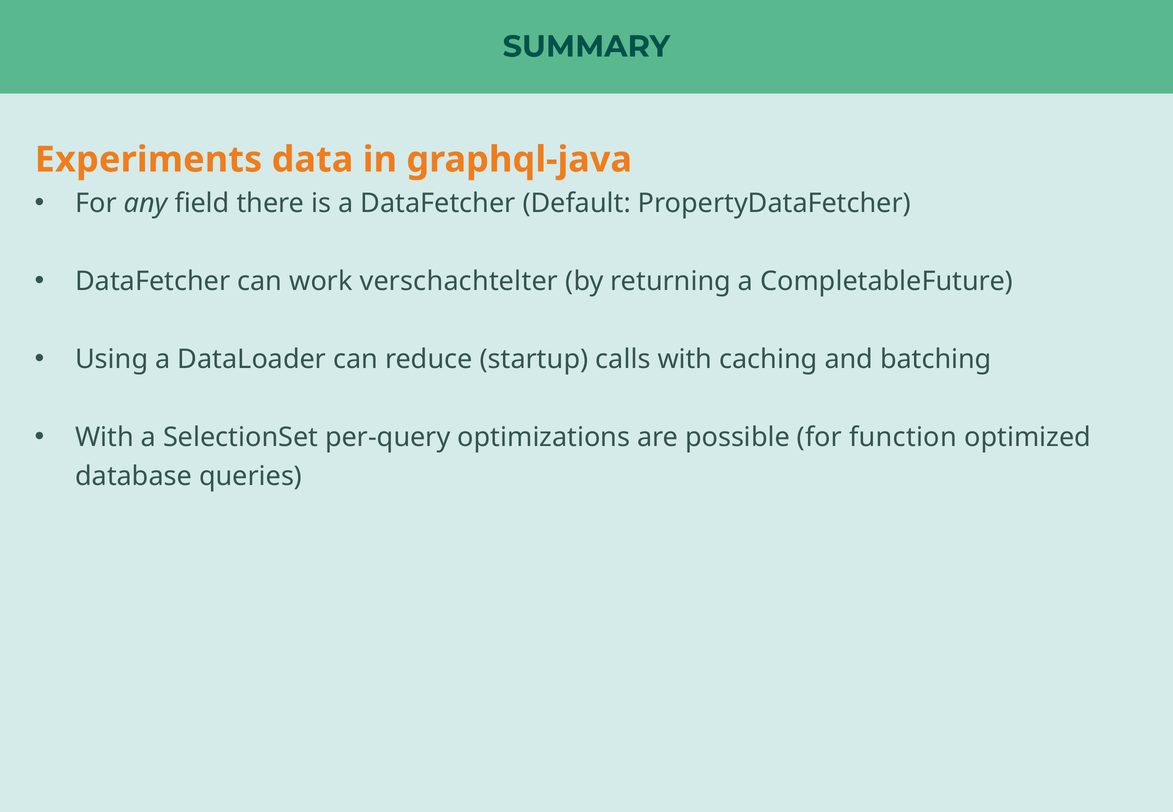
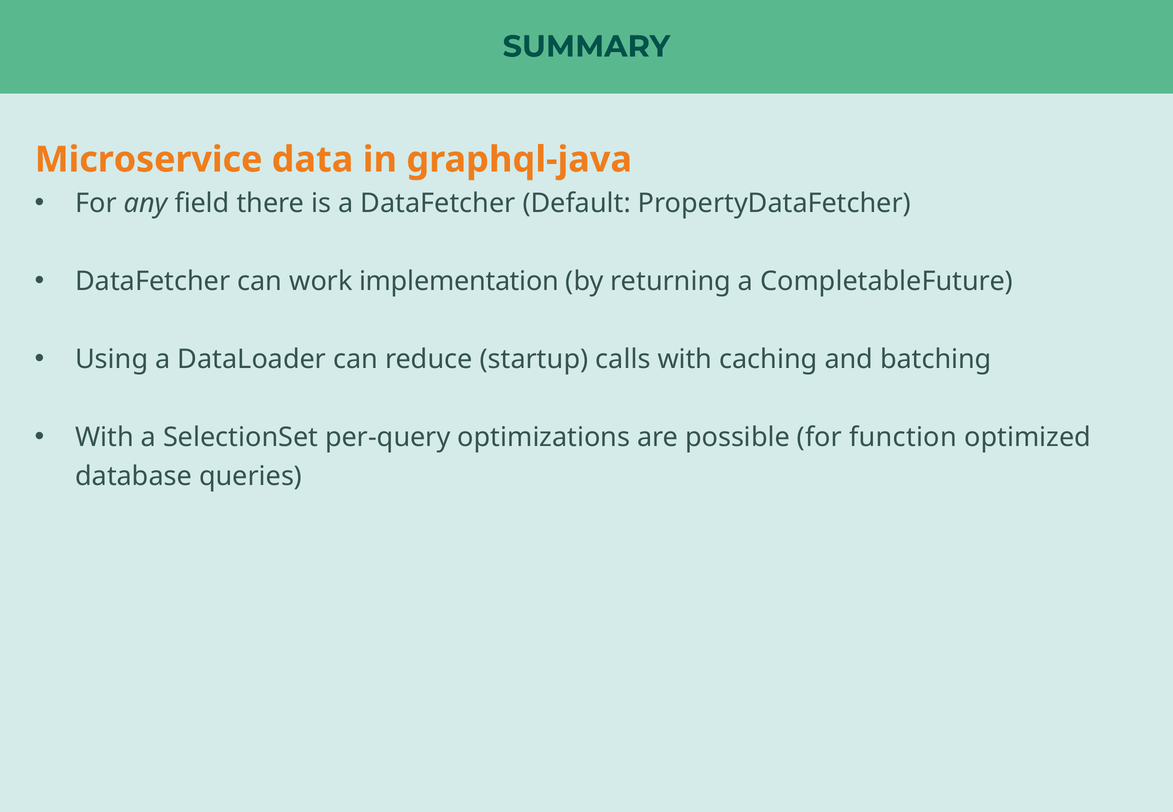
Experiments: Experiments -> Microservice (149, 160)
verschachtelter: verschachtelter -> implementation (459, 281)
